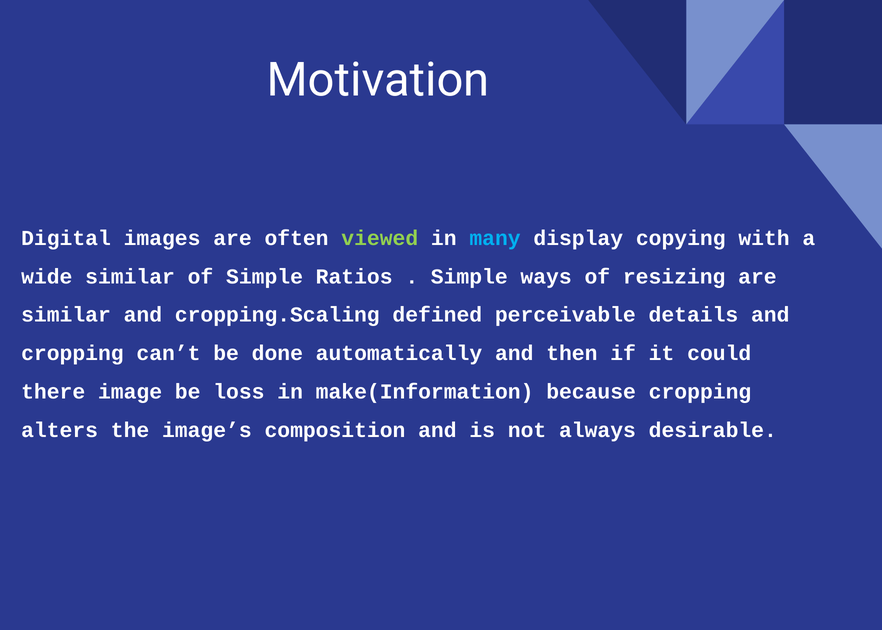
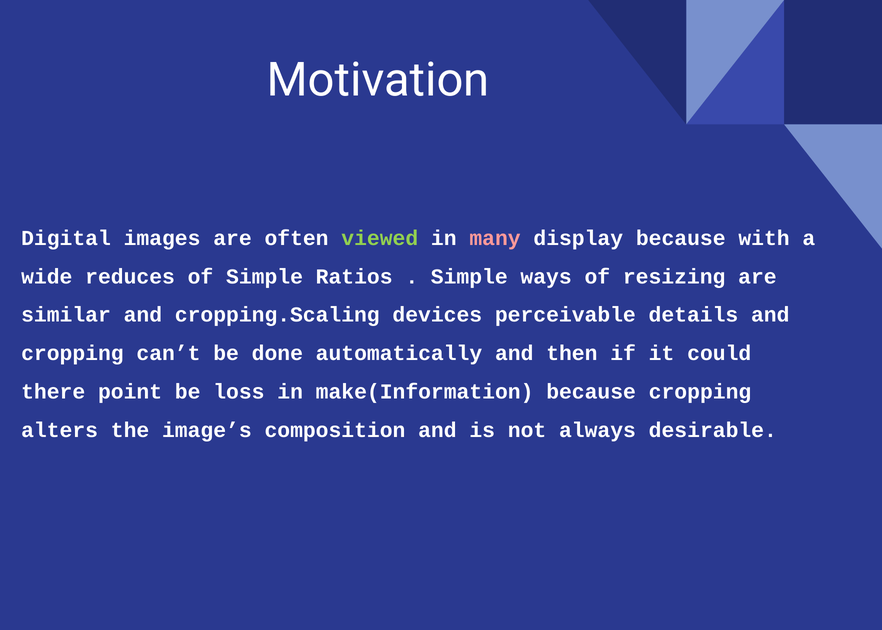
many colour: light blue -> pink (495, 238)
display copying: copying -> because (681, 238)
wide similar: similar -> reduces (130, 276)
defined: defined -> devices (437, 315)
image: image -> point (130, 392)
